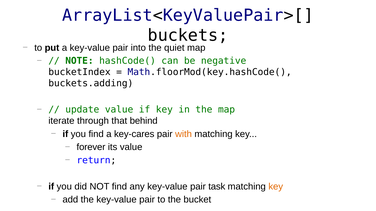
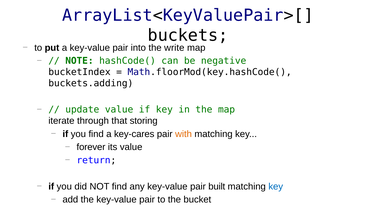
quiet: quiet -> write (174, 48)
behind: behind -> storing (144, 121)
task: task -> built (217, 187)
key colour: orange -> blue (276, 187)
